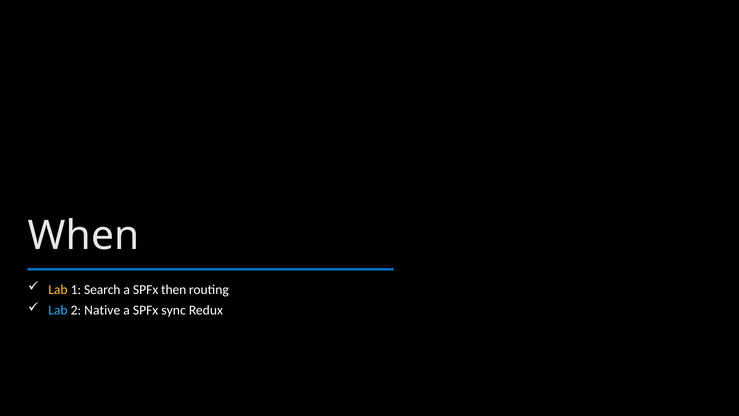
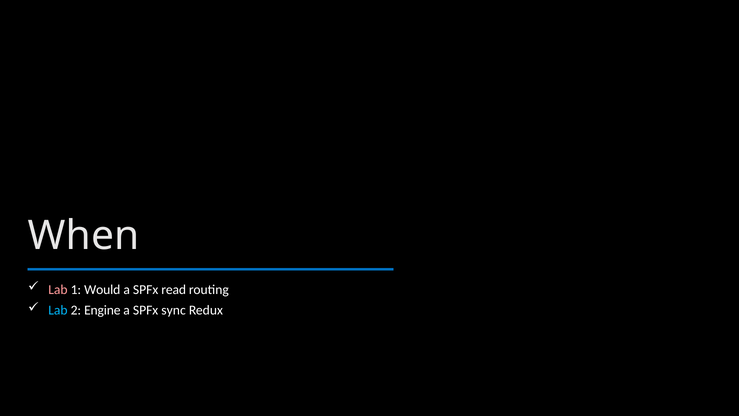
Lab colour: yellow -> pink (58, 289)
Search: Search -> Would (102, 289)
then: then -> read (174, 289)
Native: Native -> Engine (102, 310)
